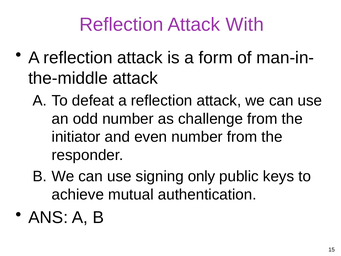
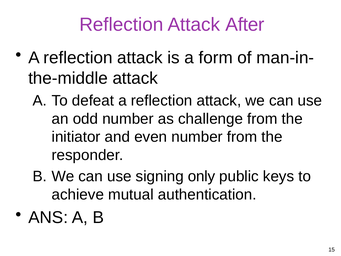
With: With -> After (245, 25)
